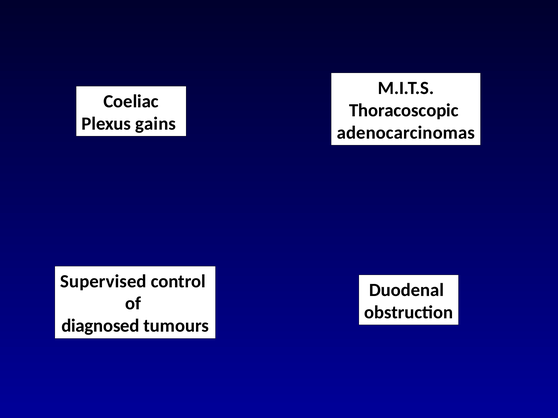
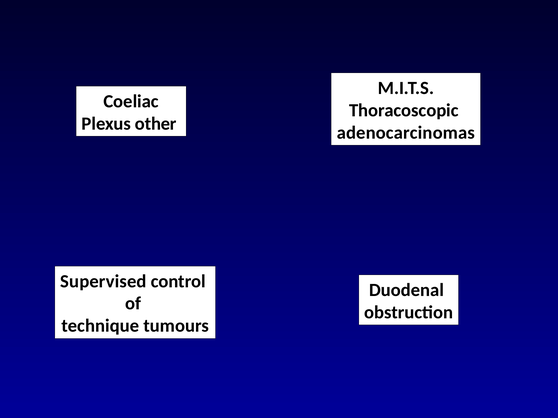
gains: gains -> other (156, 124)
diagnosed: diagnosed -> technique (100, 326)
